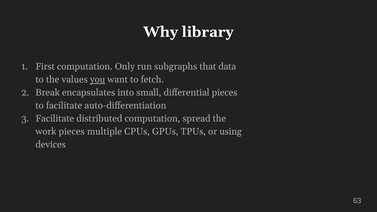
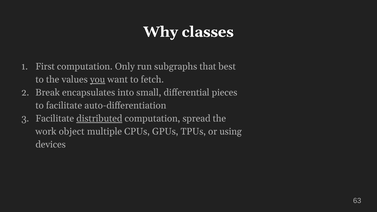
library: library -> classes (208, 32)
data: data -> best (227, 67)
distributed underline: none -> present (99, 119)
work pieces: pieces -> object (72, 132)
